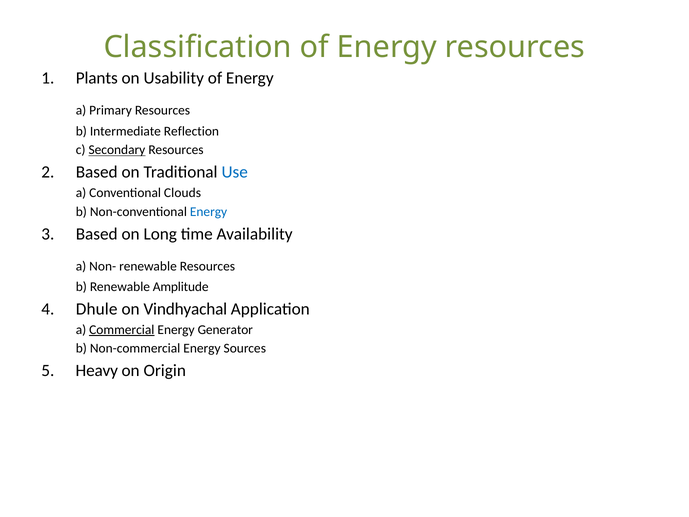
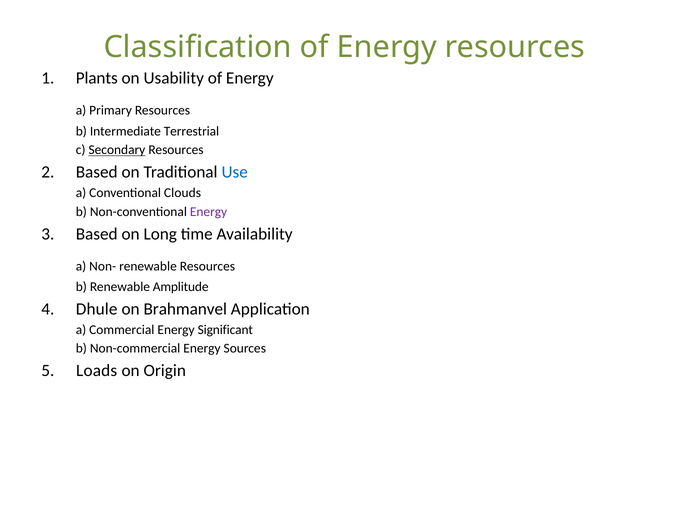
Reflection: Reflection -> Terrestrial (191, 131)
Energy colour: blue -> purple (209, 212)
Vindhyachal: Vindhyachal -> Brahmanvel (185, 309)
Commercial underline: present -> none (122, 330)
Generator: Generator -> Significant (225, 330)
Heavy: Heavy -> Loads (97, 370)
